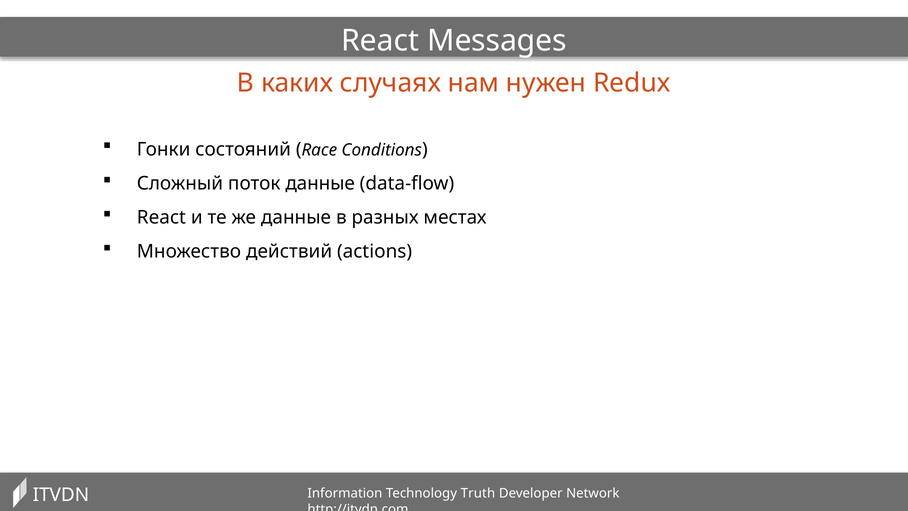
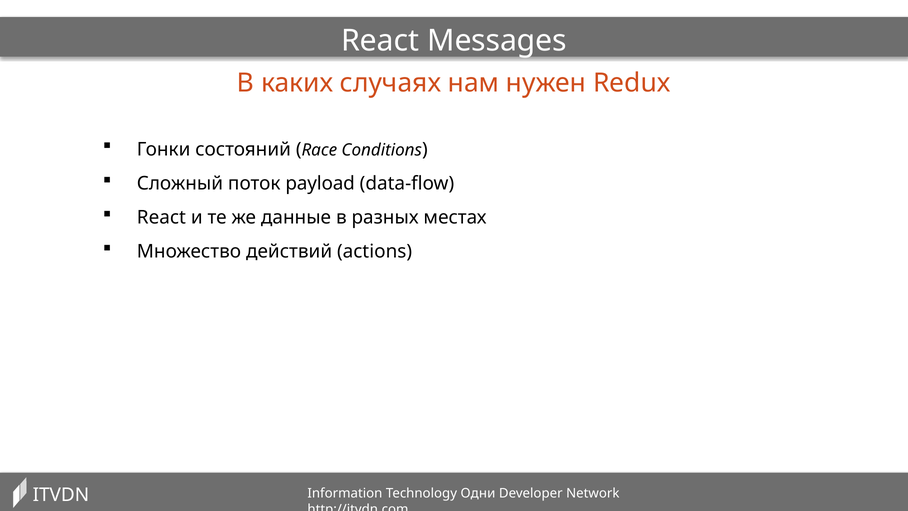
поток данные: данные -> payload (320, 183)
Truth: Truth -> Одни (478, 493)
